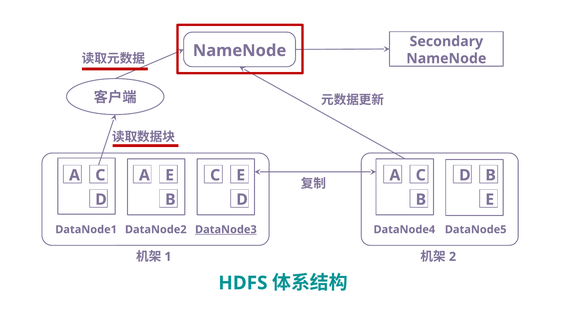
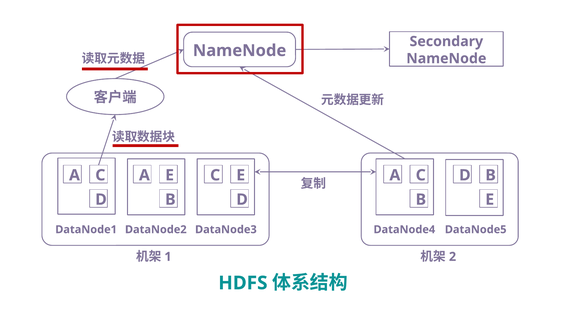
DataNode3 underline: present -> none (226, 229)
